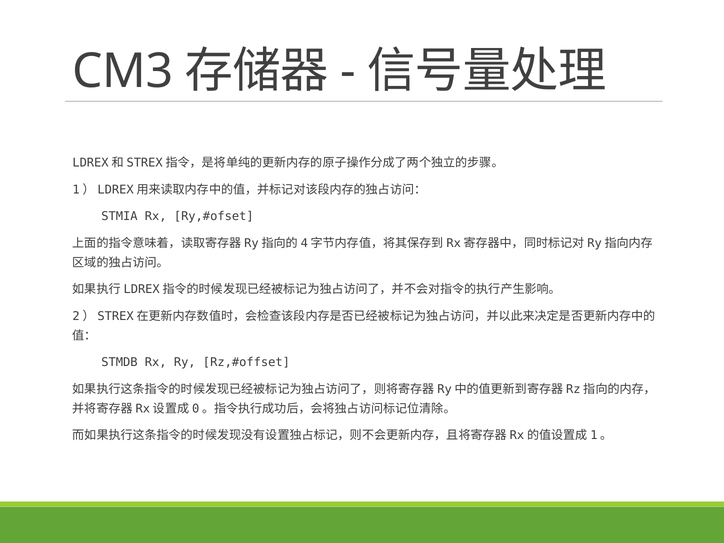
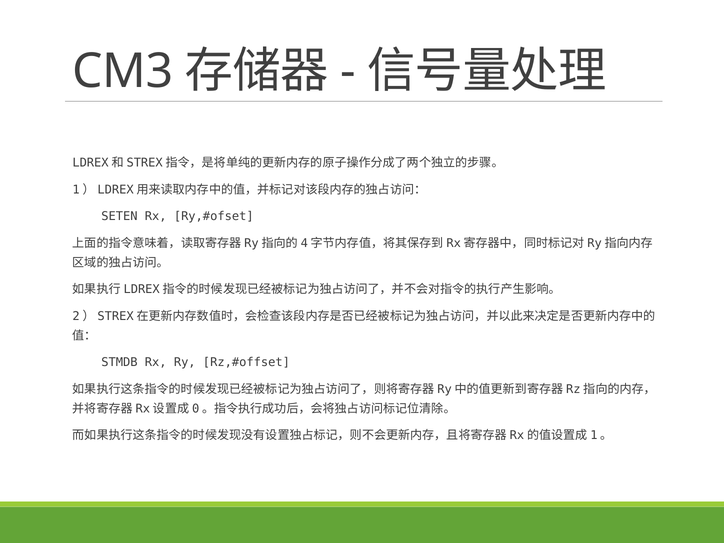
STMIA: STMIA -> SETEN (119, 216)
